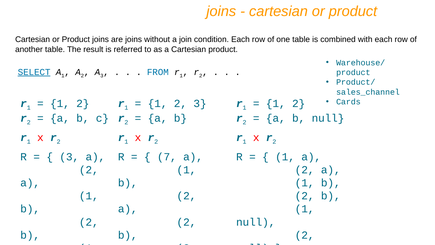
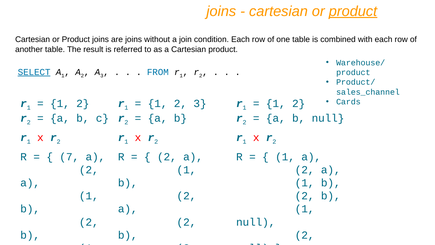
product underline: none -> present (353, 11)
3: 3 -> 7 (69, 157)
7: 7 -> 2 (167, 157)
